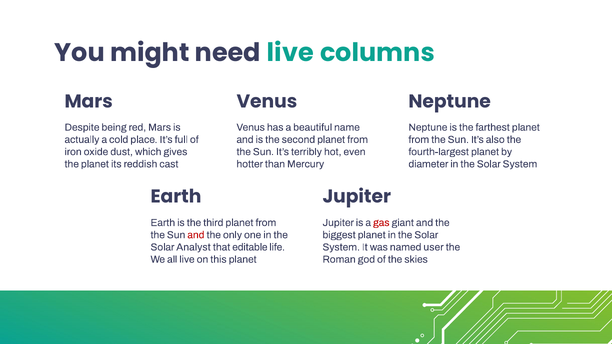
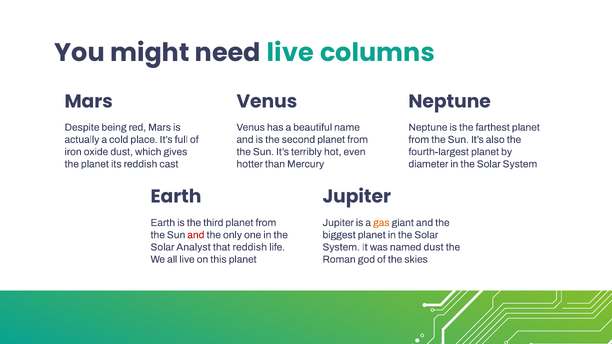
gas colour: red -> orange (381, 223)
that editable: editable -> reddish (250, 247)
named user: user -> dust (434, 247)
